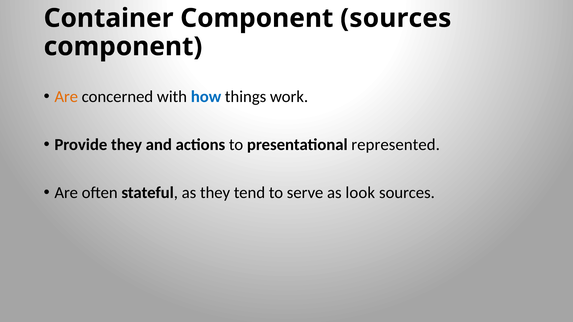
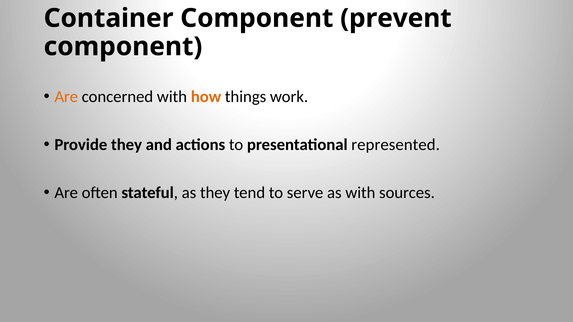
Component sources: sources -> prevent (396, 18)
how colour: blue -> orange (206, 97)
as look: look -> with (360, 193)
